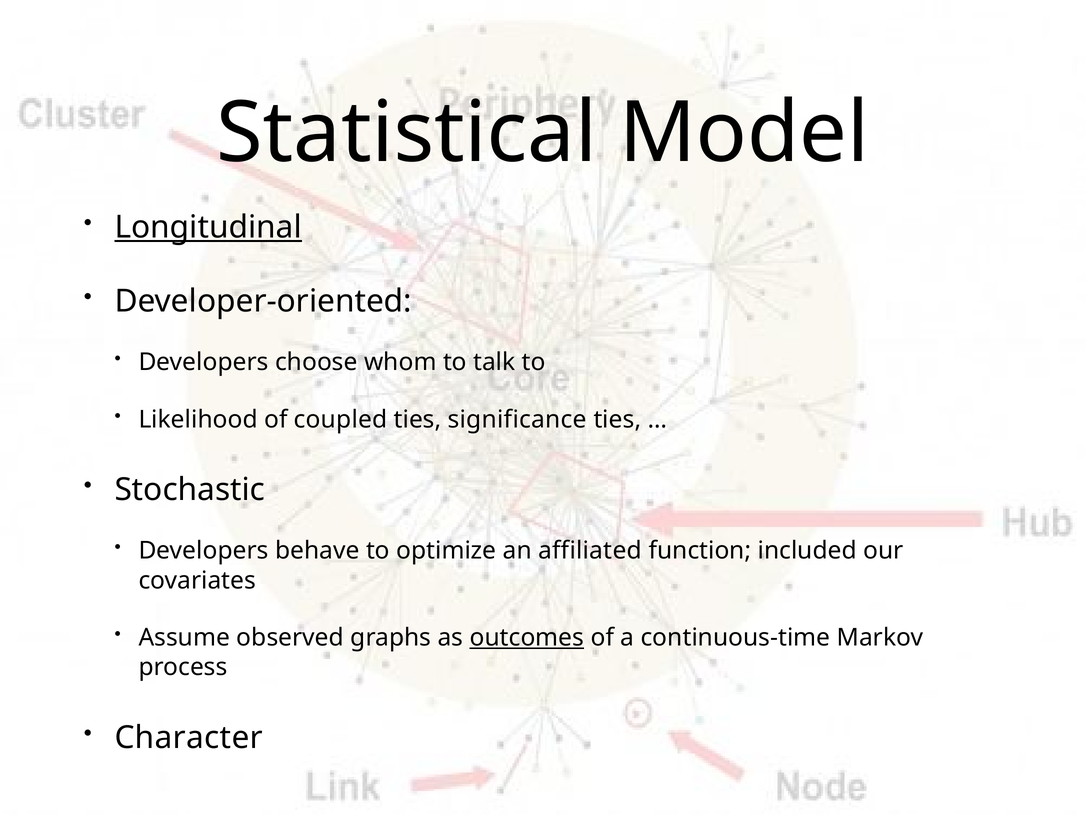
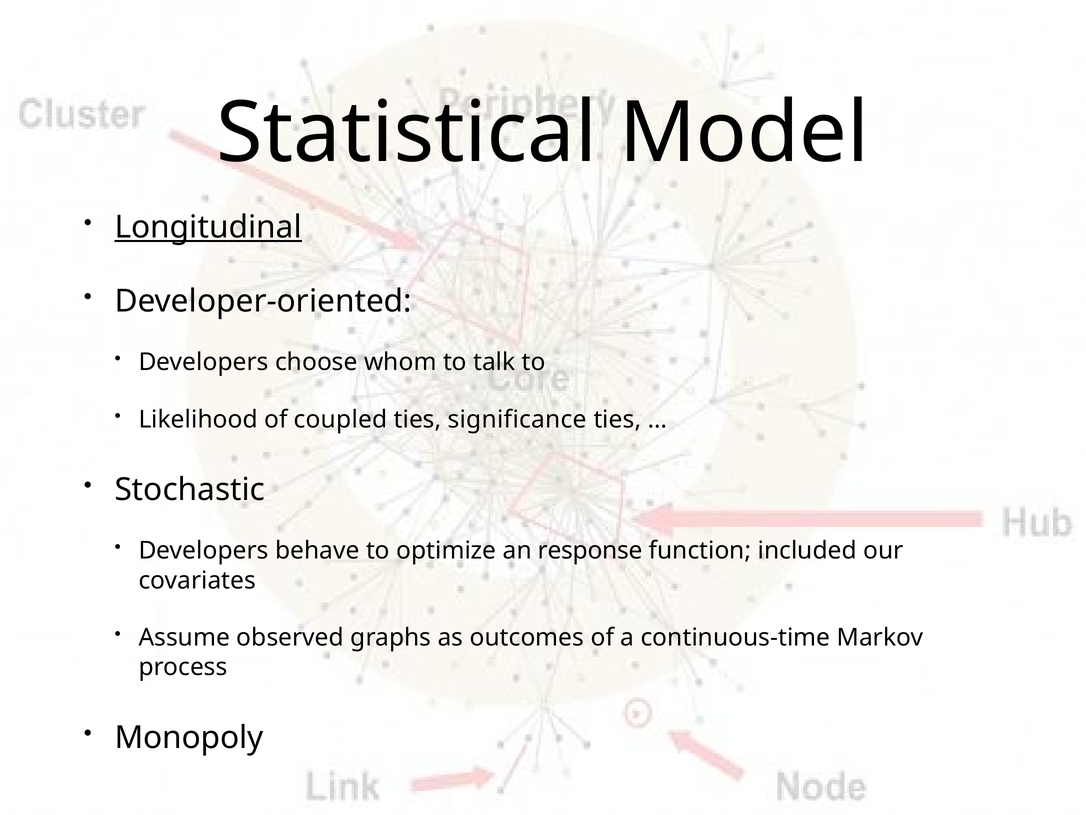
affiliated: affiliated -> response (590, 550)
outcomes underline: present -> none (527, 637)
Character: Character -> Monopoly (189, 737)
